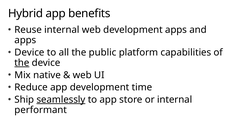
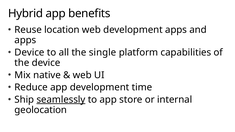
Reuse internal: internal -> location (62, 30)
public: public -> single (103, 52)
the underline: present -> none (22, 63)
performant: performant -> geolocation (41, 110)
